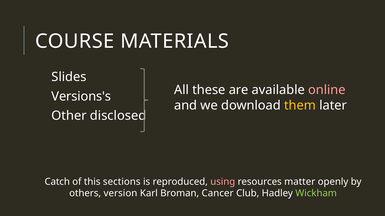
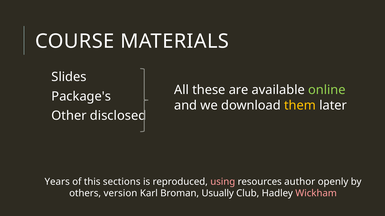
online colour: pink -> light green (327, 90)
Versions's: Versions's -> Package's (81, 97)
Catch: Catch -> Years (57, 182)
matter: matter -> author (300, 182)
Cancer: Cancer -> Usually (218, 194)
Wickham colour: light green -> pink (316, 194)
